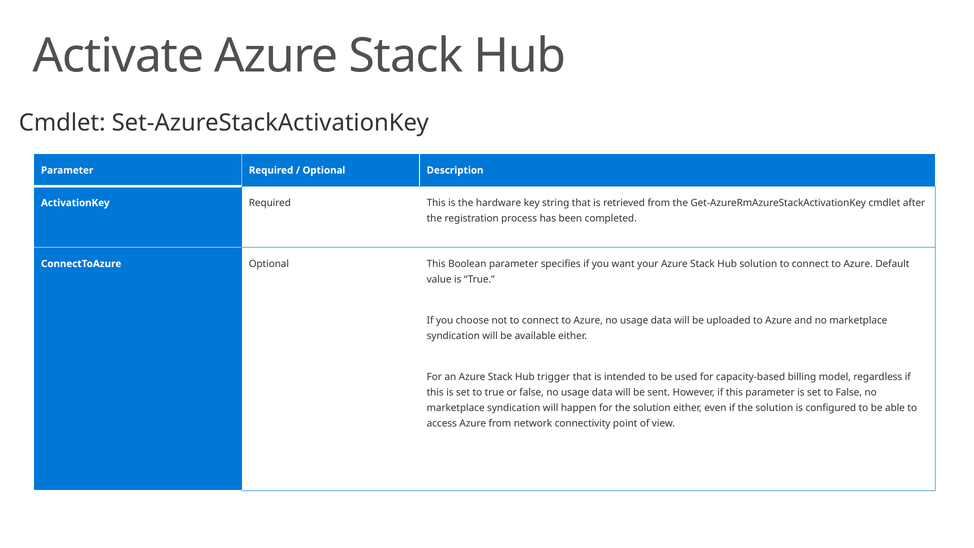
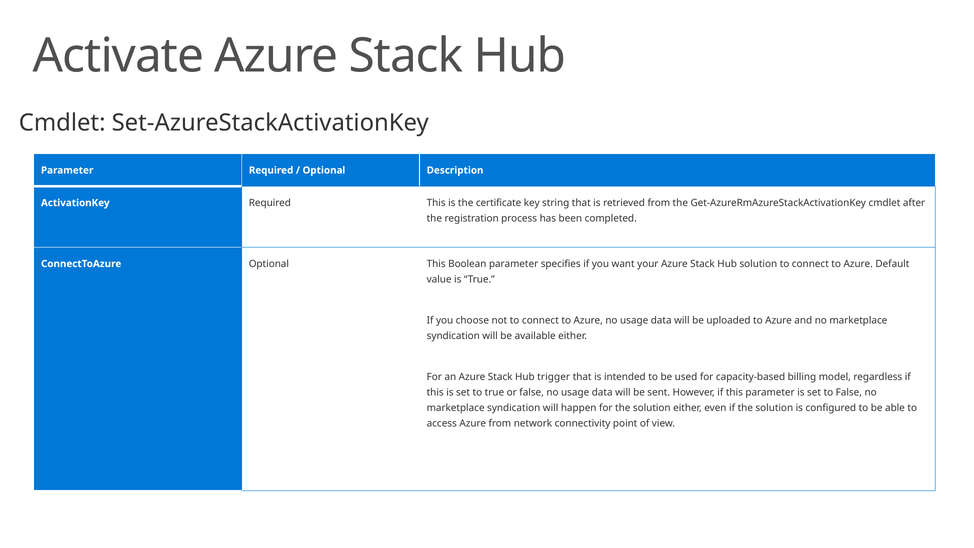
hardware: hardware -> certificate (499, 203)
